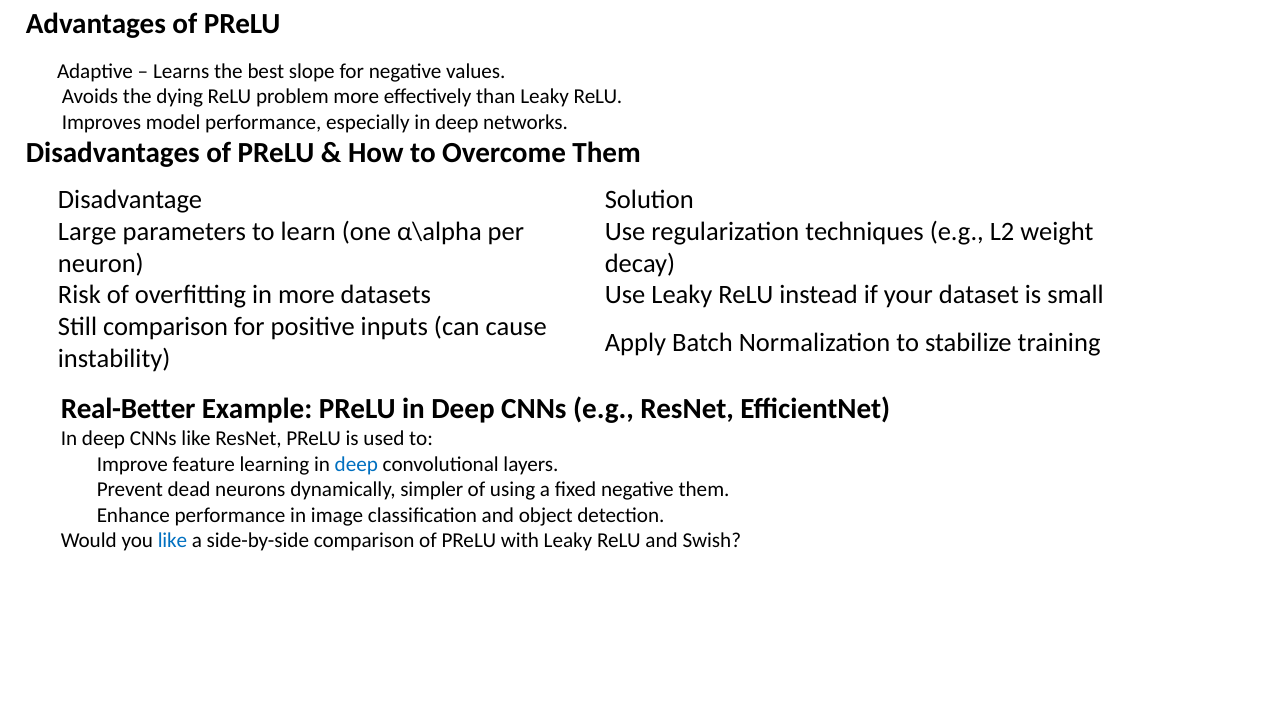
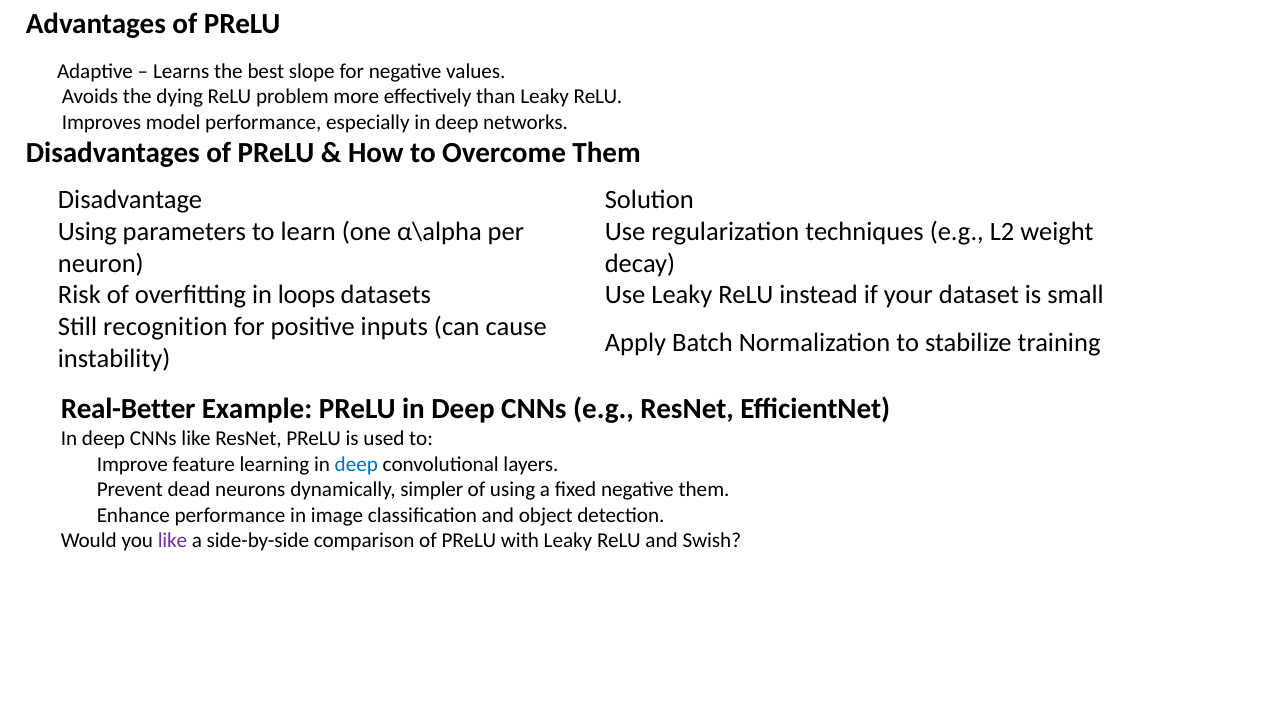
Large: Large -> Using (87, 231)
in more: more -> loops (307, 295)
Still comparison: comparison -> recognition (165, 327)
like colour: blue -> purple (172, 541)
